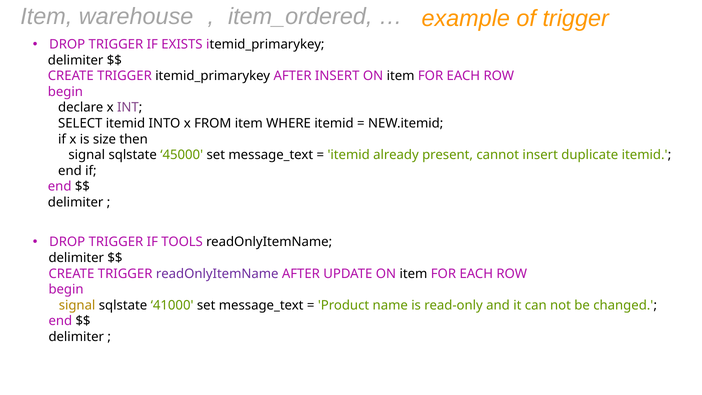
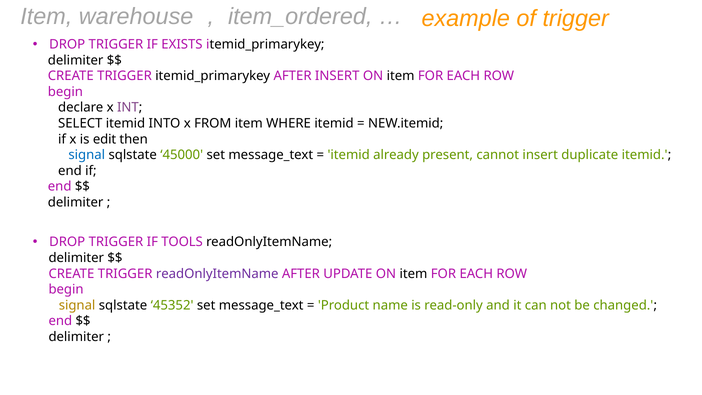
size: size -> edit (105, 139)
signal colour: black -> blue (87, 155)
41000: 41000 -> 45352 (172, 305)
